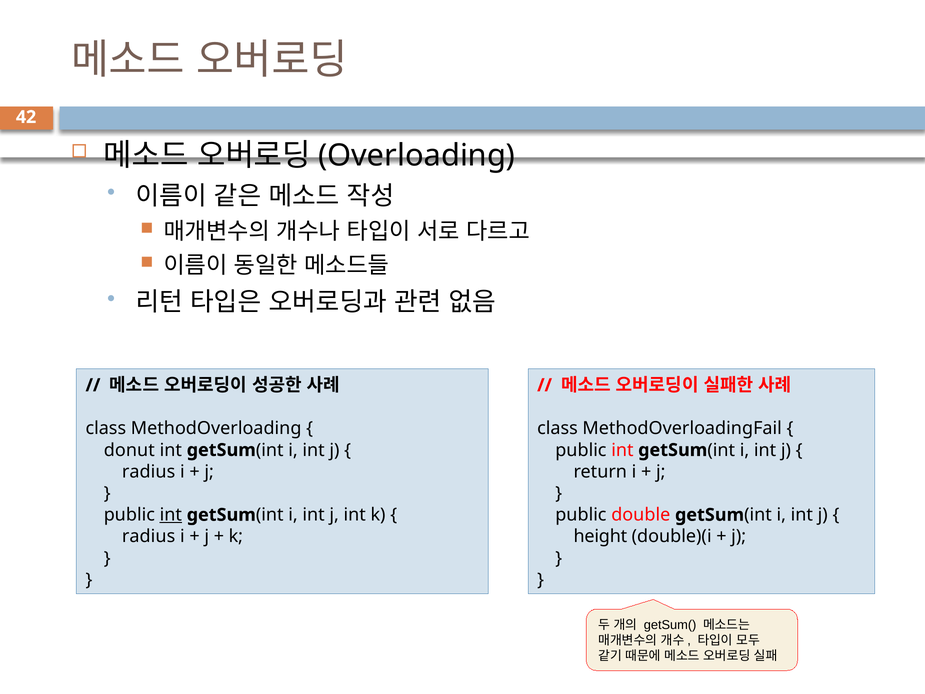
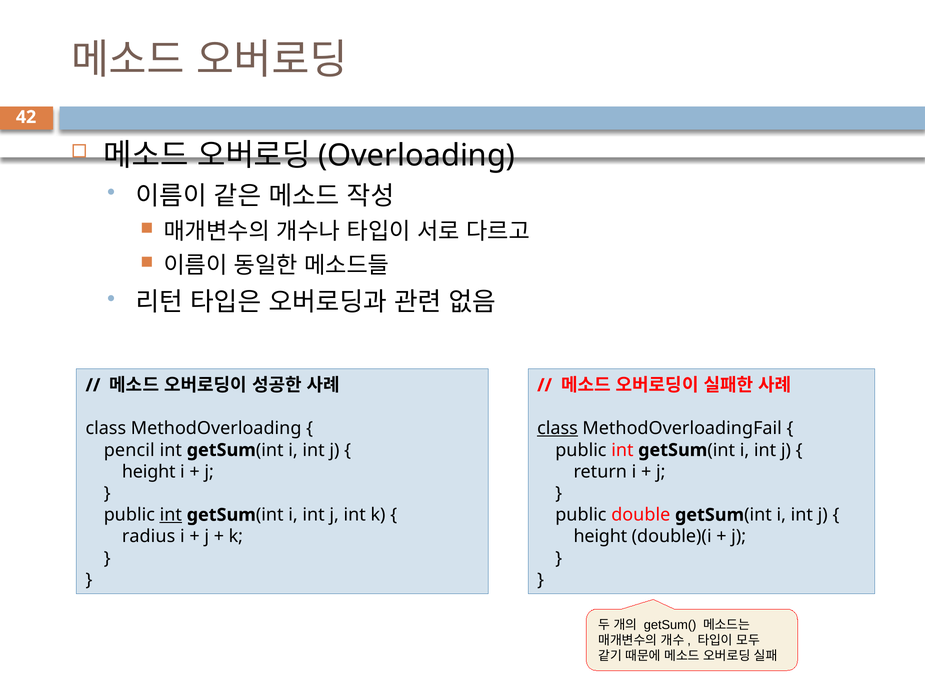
class underline: none -> present (557, 428)
donut: donut -> pencil (129, 450)
radius: radius -> height (149, 471)
